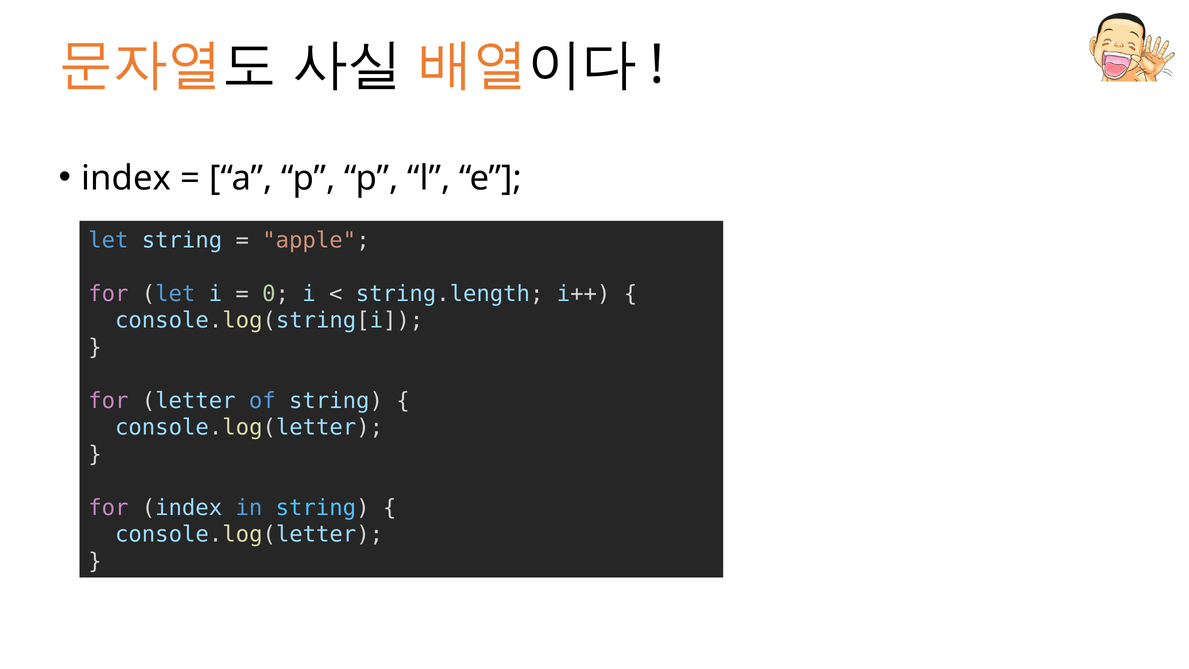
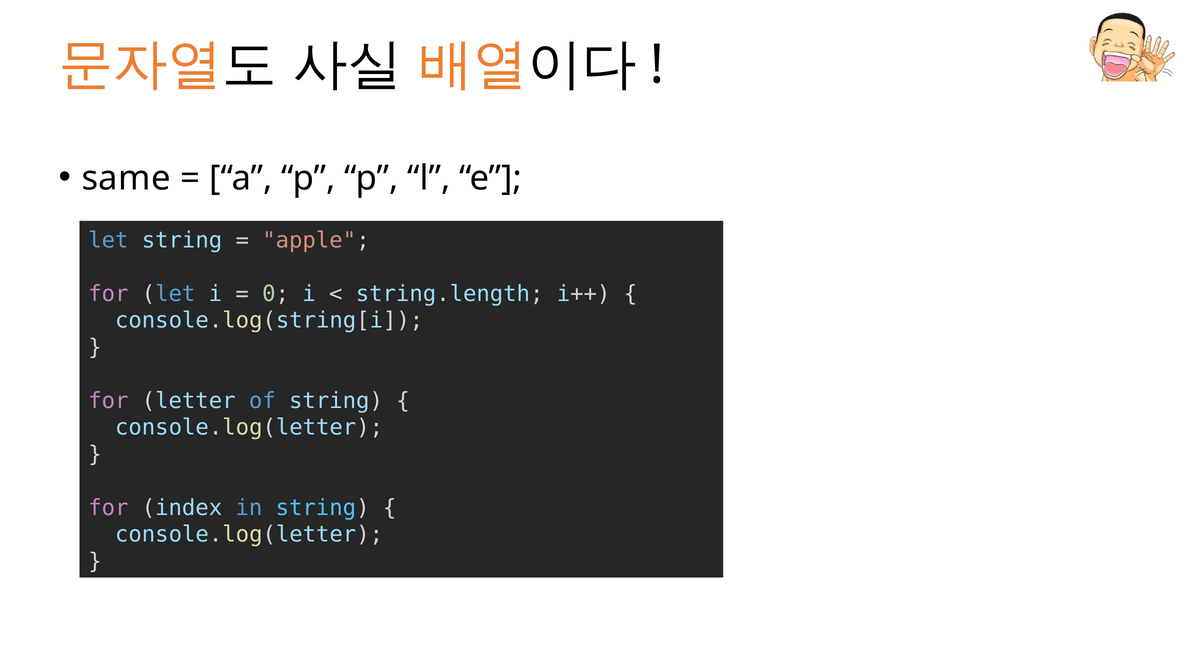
index: index -> same (126, 178)
